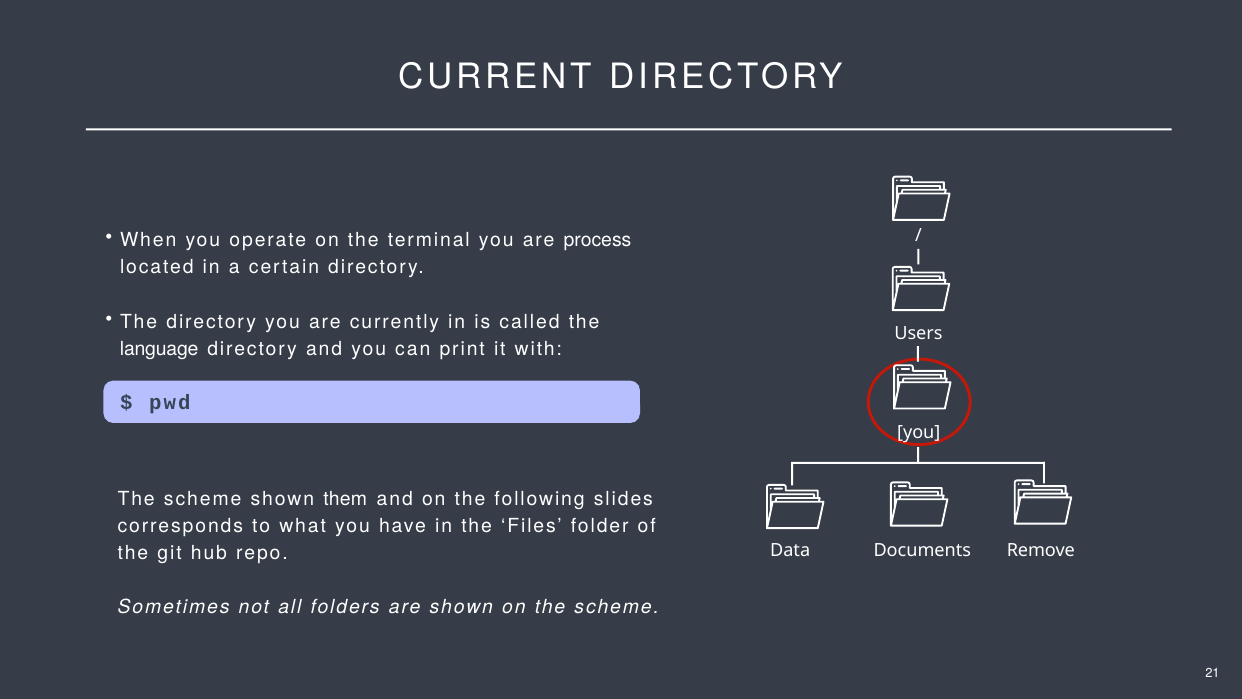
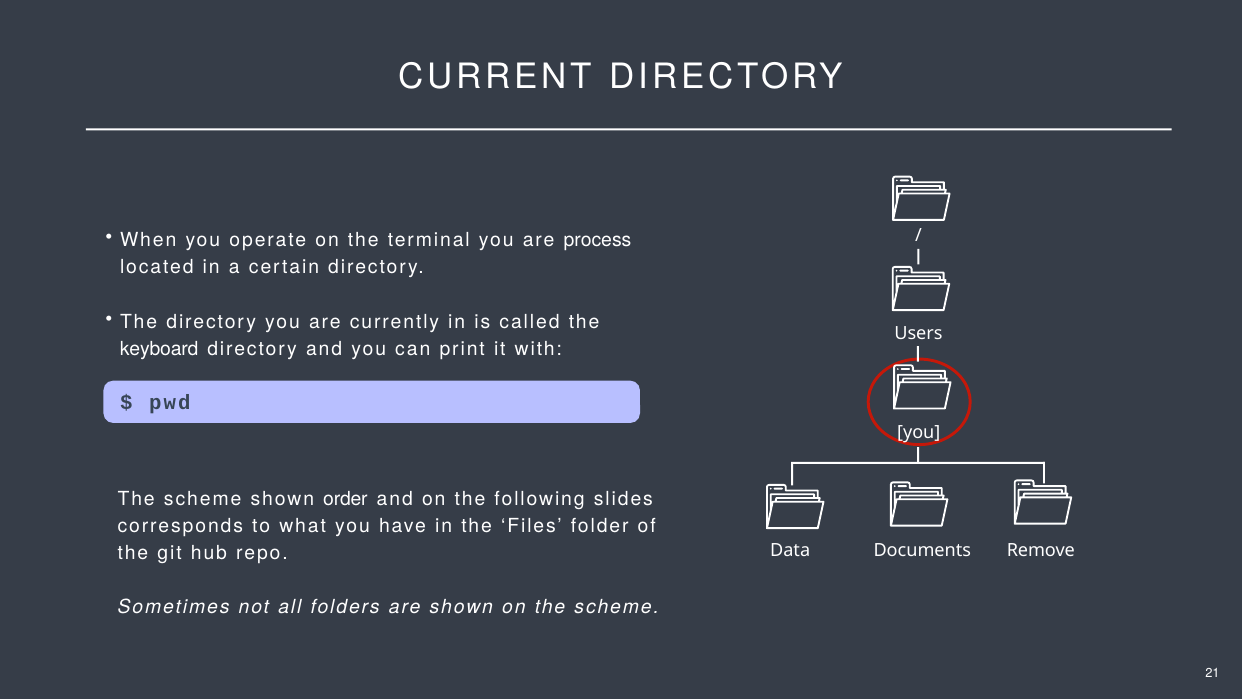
language: language -> keyboard (159, 349)
them: them -> order (345, 499)
